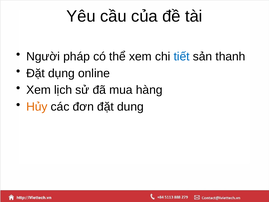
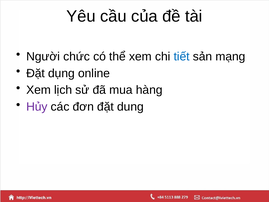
pháp: pháp -> chức (77, 56)
thanh: thanh -> mạng (230, 56)
Hủy colour: orange -> purple (37, 107)
